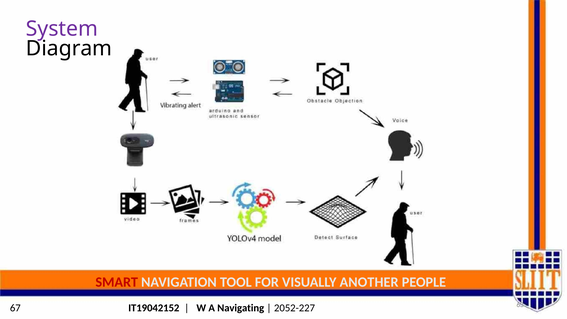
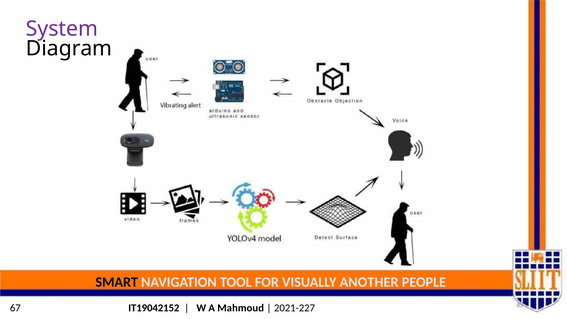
SMART colour: red -> black (117, 282)
Navigating: Navigating -> Mahmoud (241, 308)
2052-227: 2052-227 -> 2021-227 (295, 308)
